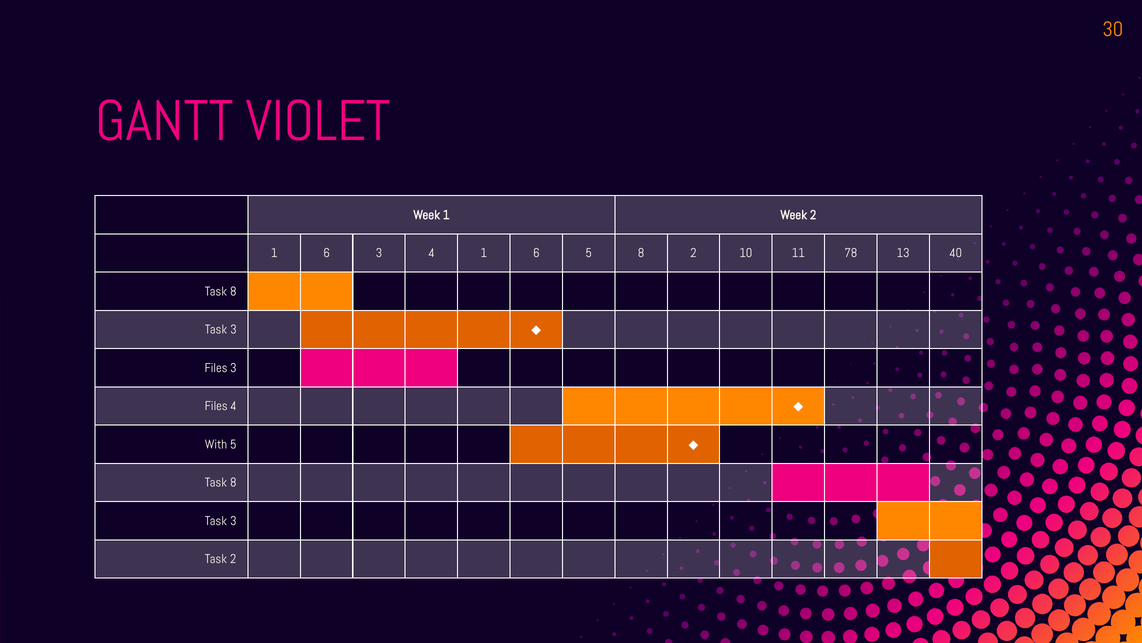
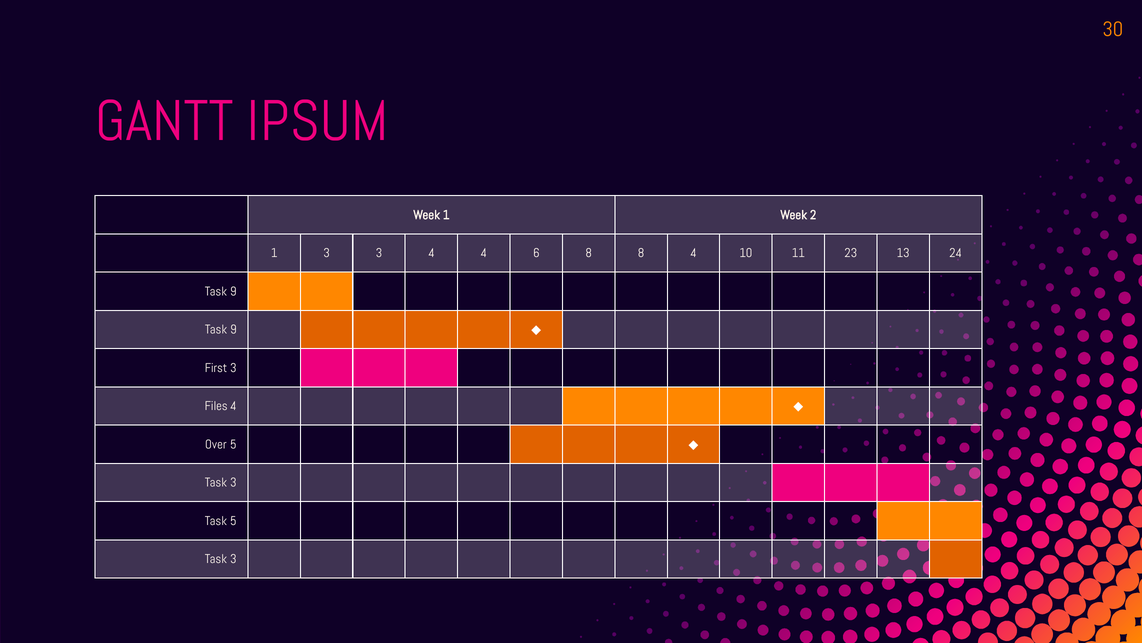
VIOLET: VIOLET -> IPSUM (318, 122)
6: 6 -> 3 (327, 253)
4 1: 1 -> 4 (484, 253)
6 5: 5 -> 8 (589, 253)
8 2: 2 -> 4 (693, 253)
78: 78 -> 23 (851, 253)
40: 40 -> 24 (956, 253)
8: 8 -> 9 (233, 291)
3: 3 -> 9 (233, 329)
Files: Files -> First (216, 368)
With: With -> Over (216, 444)
8: 8 -> 3 (233, 482)
3: 3 -> 5 (233, 520)
2: 2 -> 3 (233, 559)
